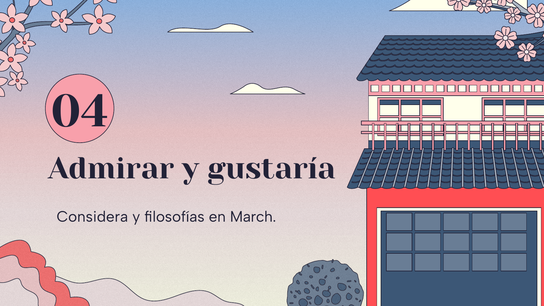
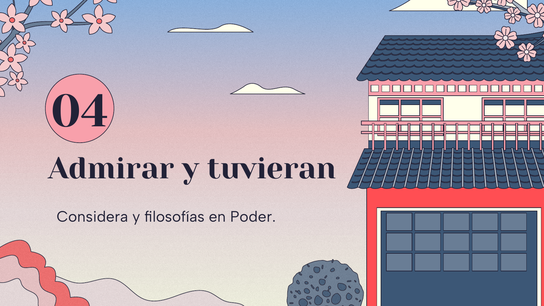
gustaría: gustaría -> tuvieran (272, 168)
March: March -> Poder (253, 217)
